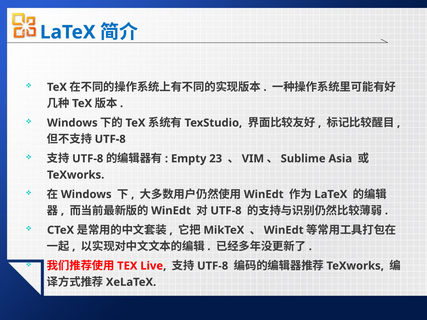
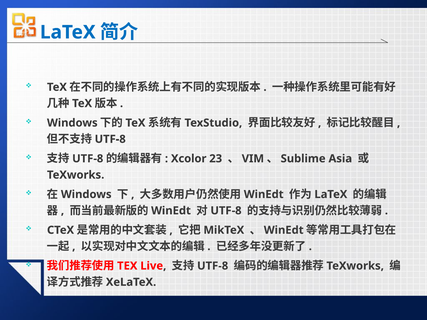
Empty: Empty -> Xcolor (189, 159)
